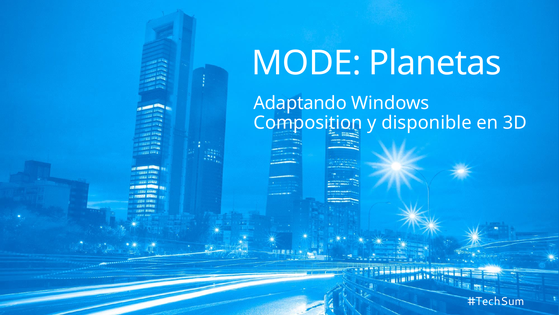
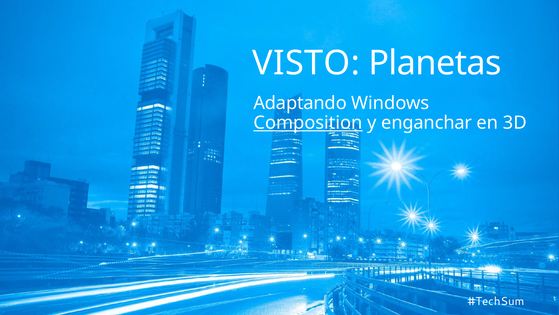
MODE: MODE -> VISTO (306, 63)
Composition underline: none -> present (308, 123)
disponible: disponible -> enganchar (427, 123)
